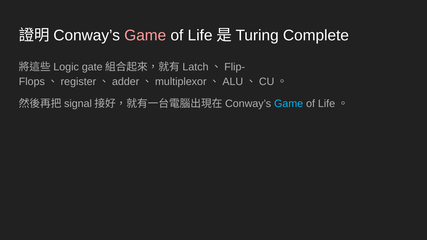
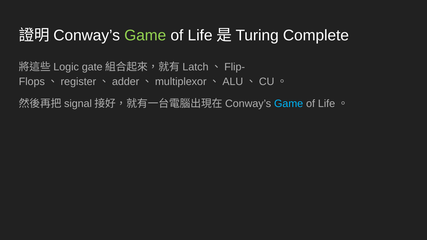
Game colour: pink -> light green (145, 35)
